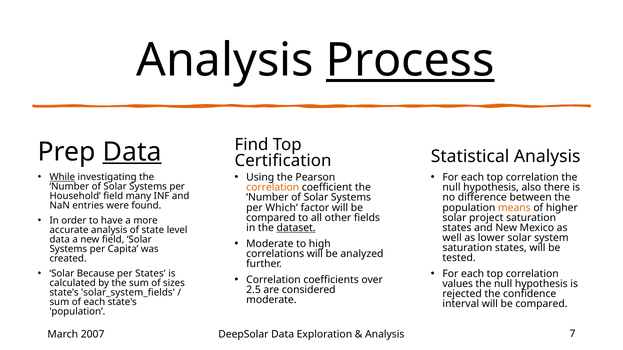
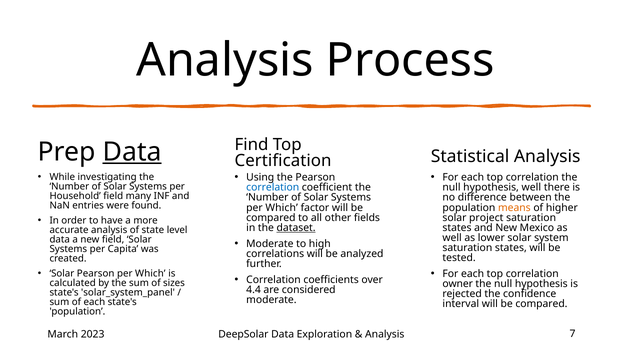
Process underline: present -> none (410, 60)
While underline: present -> none (62, 177)
correlation colour: orange -> blue (273, 188)
hypothesis also: also -> well (531, 188)
Solar Because: Because -> Pearson (96, 274)
States: States -> Which (150, 274)
values: values -> owner (458, 284)
2.5: 2.5 -> 4.4 (254, 290)
solar_system_fields: solar_system_fields -> solar_system_panel (128, 293)
2007: 2007 -> 2023 (93, 335)
